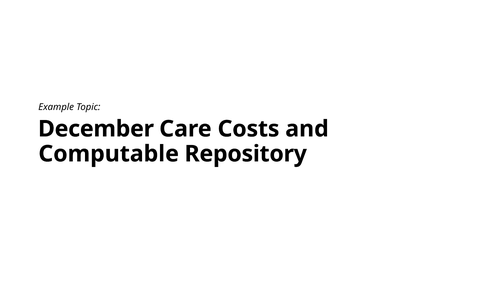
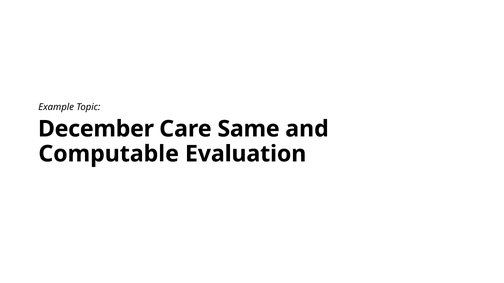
Costs: Costs -> Same (249, 129)
Repository: Repository -> Evaluation (246, 154)
